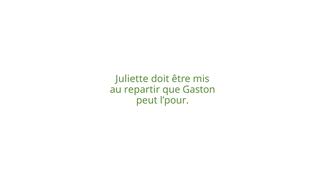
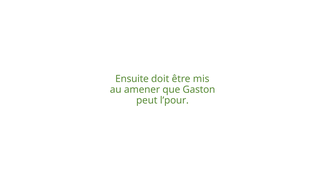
Juliette: Juliette -> Ensuite (132, 79)
repartir: repartir -> amener (142, 89)
